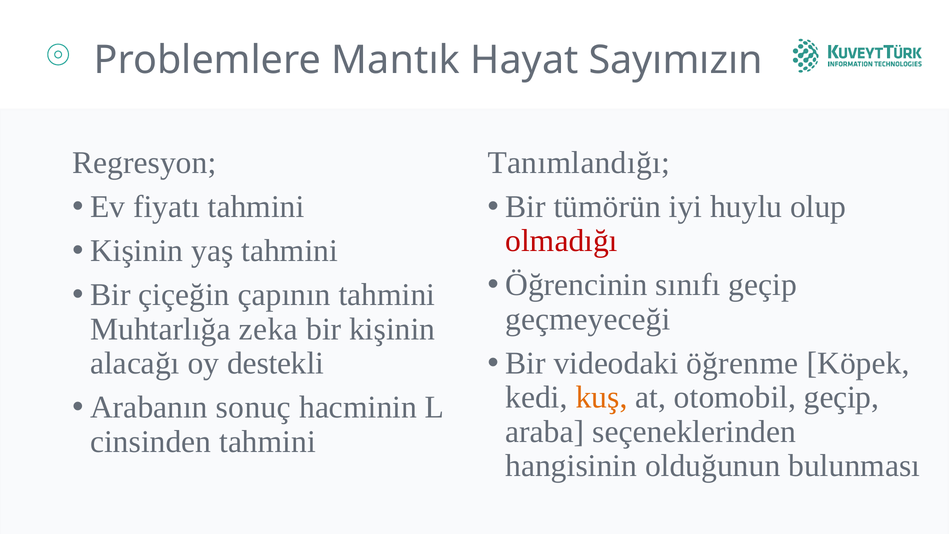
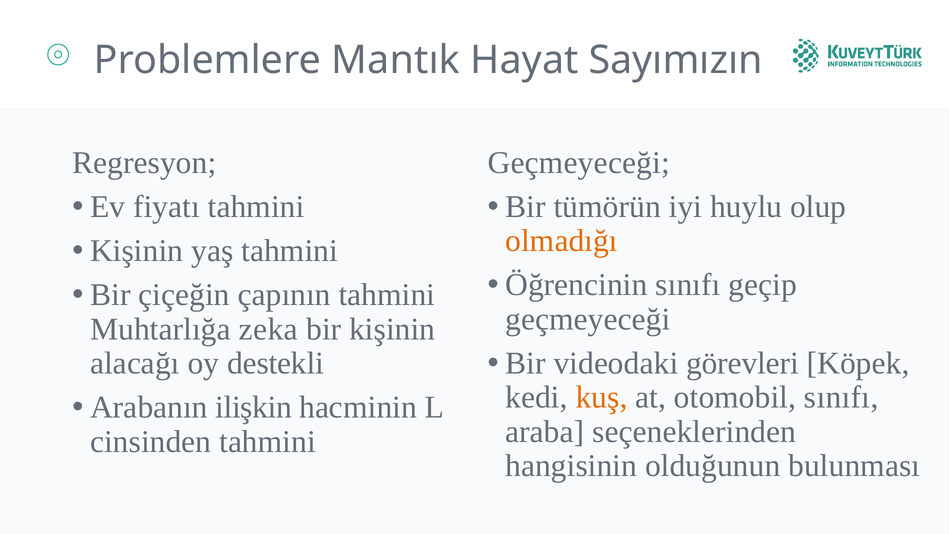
Tanımlandığı: Tanımlandığı -> Geçmeyeceği (579, 163)
olmadığı colour: red -> orange (562, 241)
öğrenme: öğrenme -> görevleri (743, 363)
otomobil geçip: geçip -> sınıfı (841, 397)
sonuç: sonuç -> ilişkin (254, 407)
